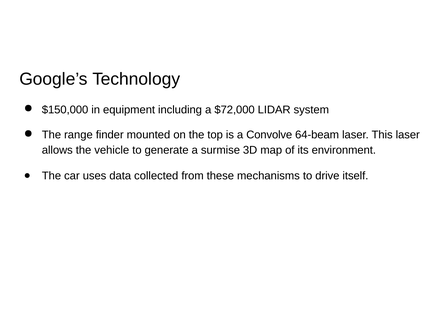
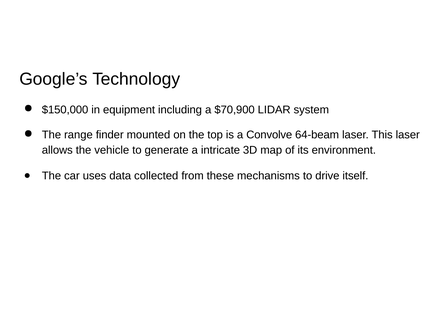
$72,000: $72,000 -> $70,900 (235, 110)
surmise: surmise -> intricate (220, 150)
